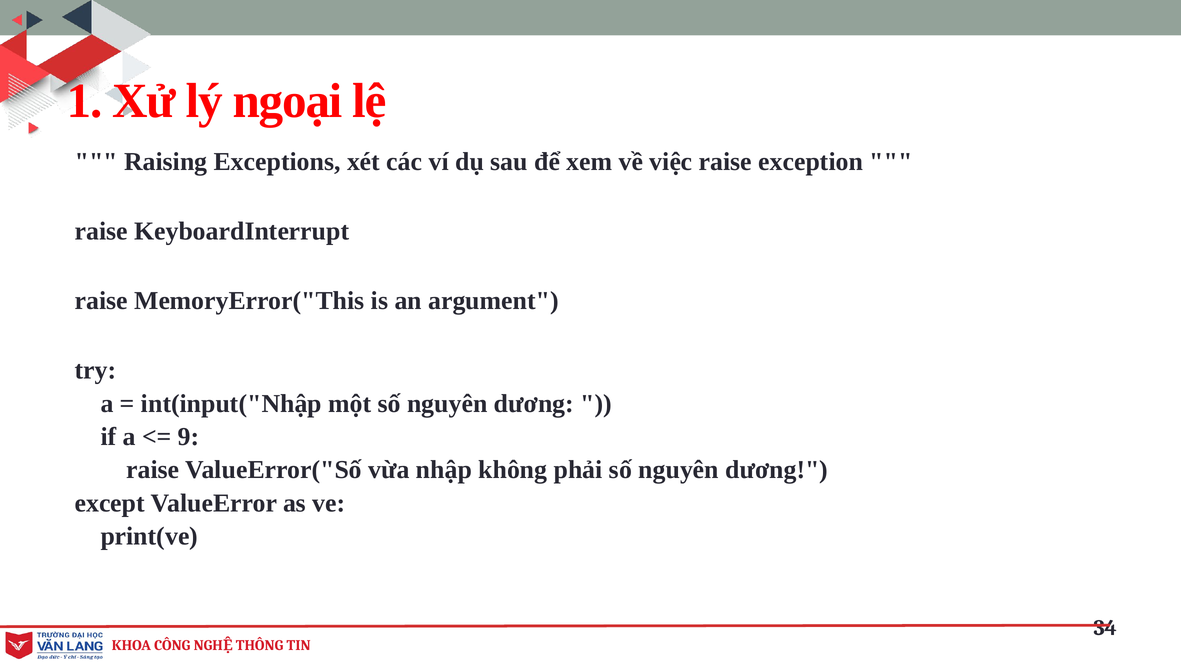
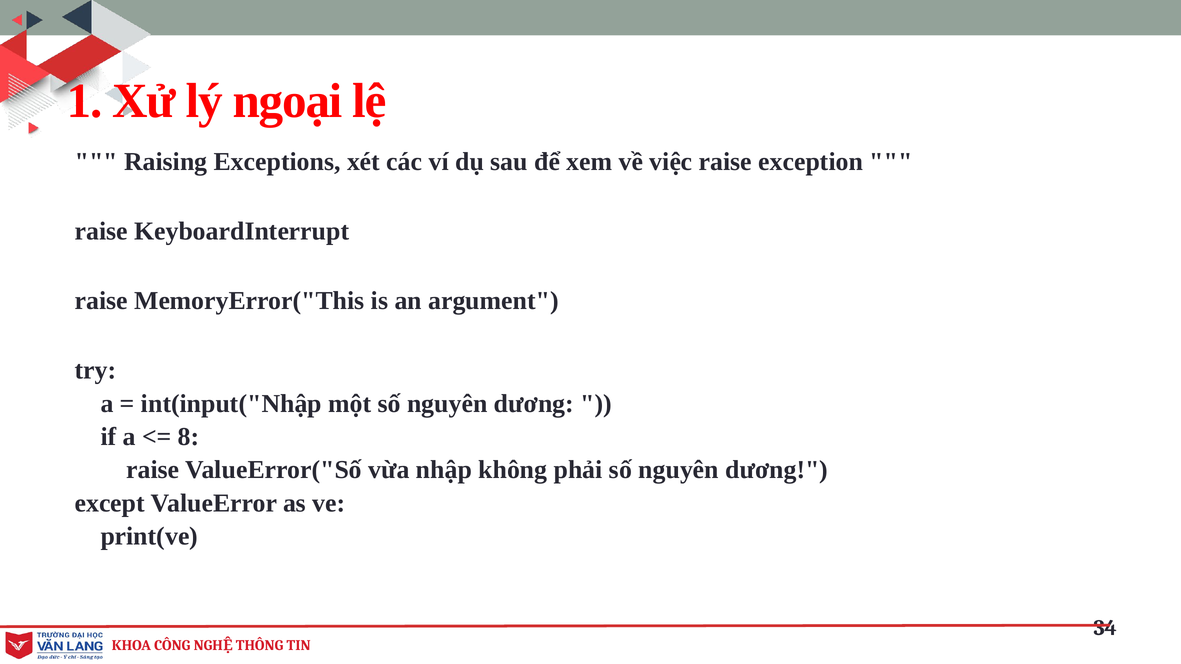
9: 9 -> 8 (189, 437)
